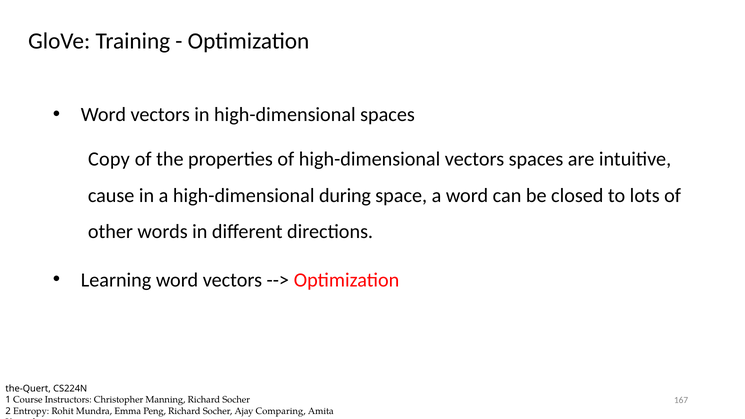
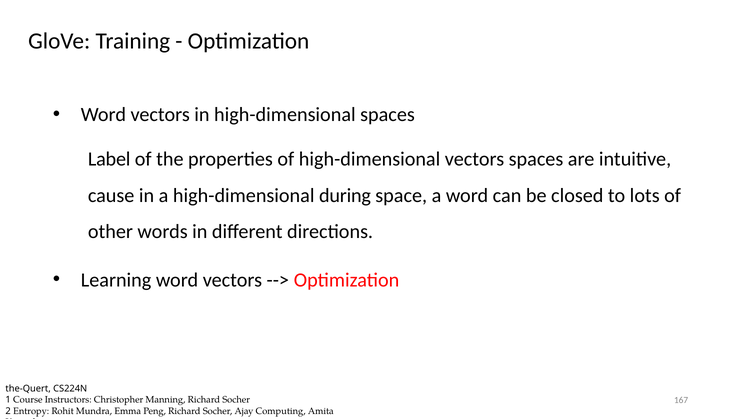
Copy: Copy -> Label (109, 159)
Comparing: Comparing -> Computing (281, 411)
